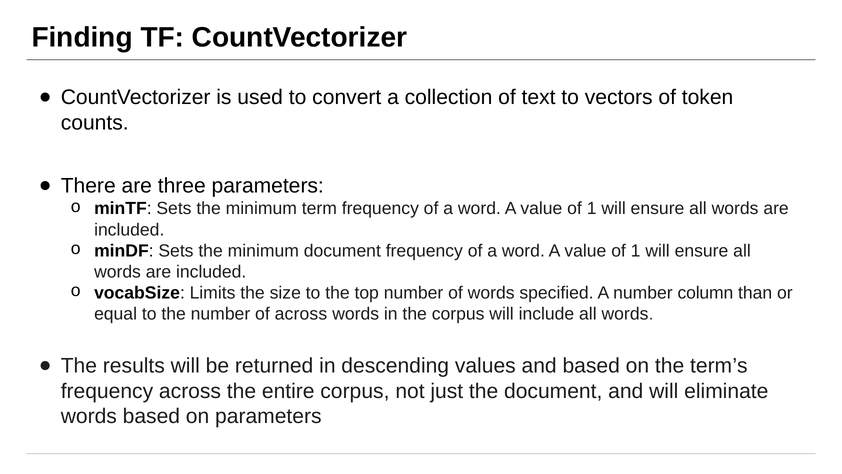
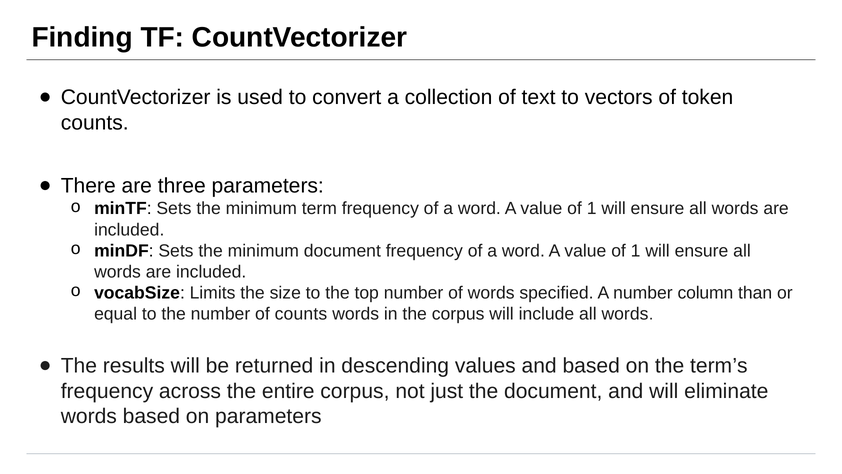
of across: across -> counts (301, 314)
